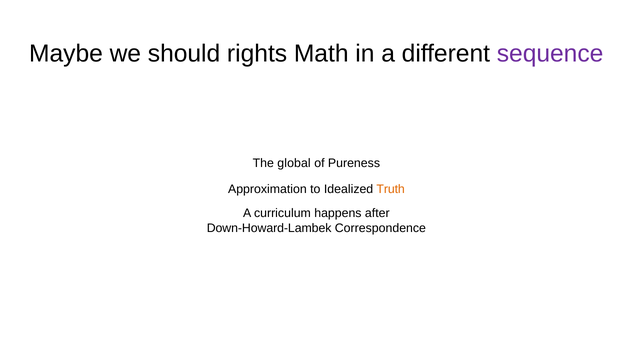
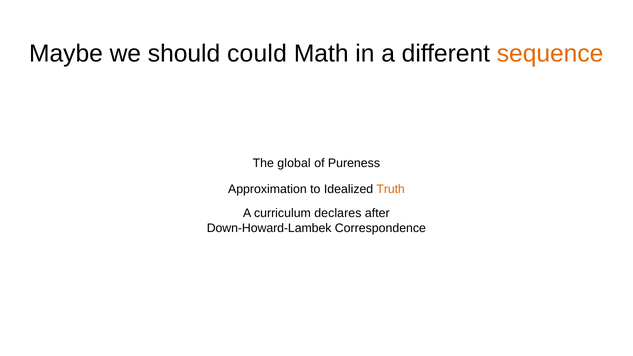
rights: rights -> could (257, 54)
sequence colour: purple -> orange (550, 54)
happens: happens -> declares (338, 213)
